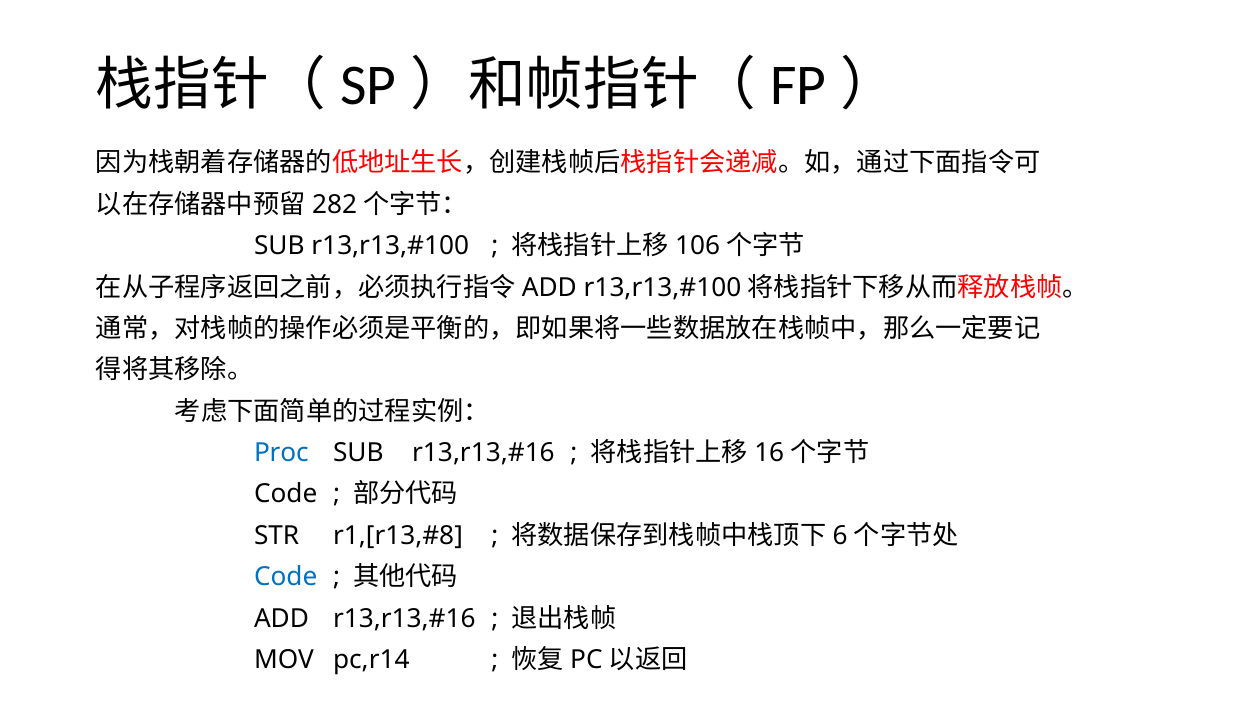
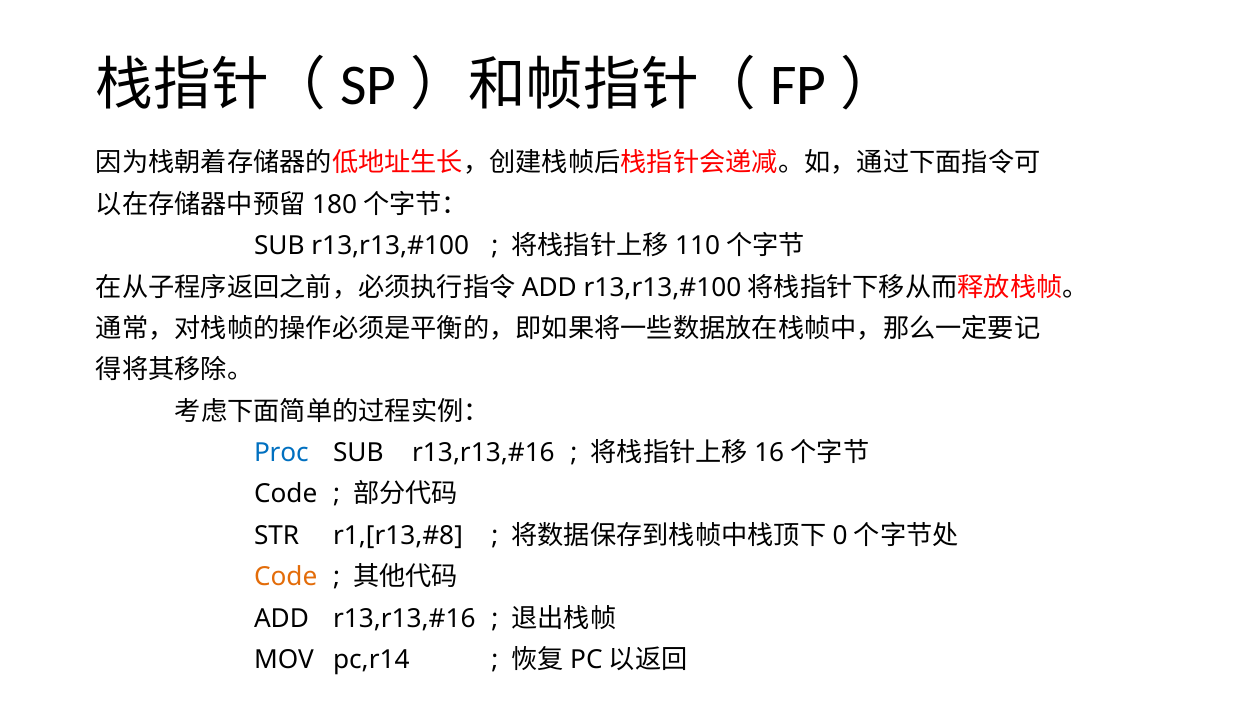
282: 282 -> 180 (335, 205)
106: 106 -> 110 (698, 246)
6: 6 -> 0 (840, 536)
Code colour: blue -> orange (286, 577)
